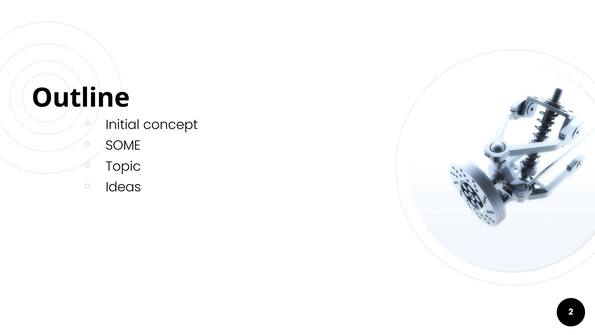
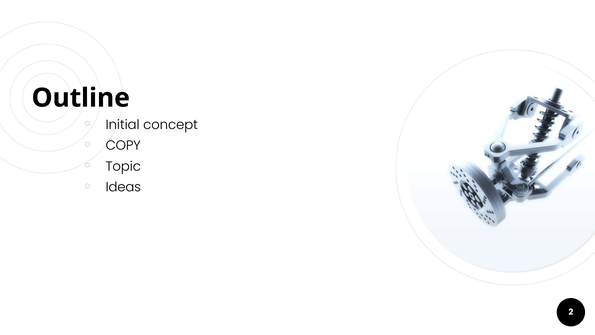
SOME: SOME -> COPY (123, 145)
